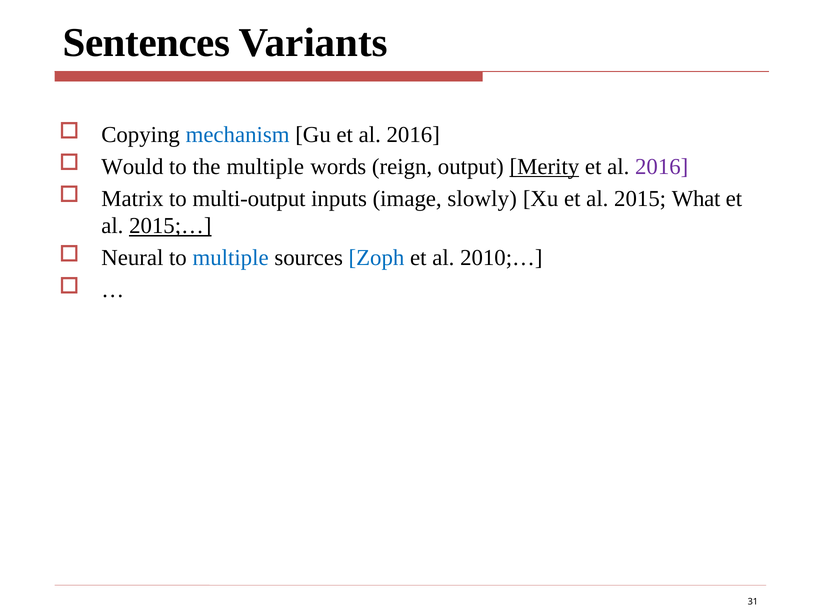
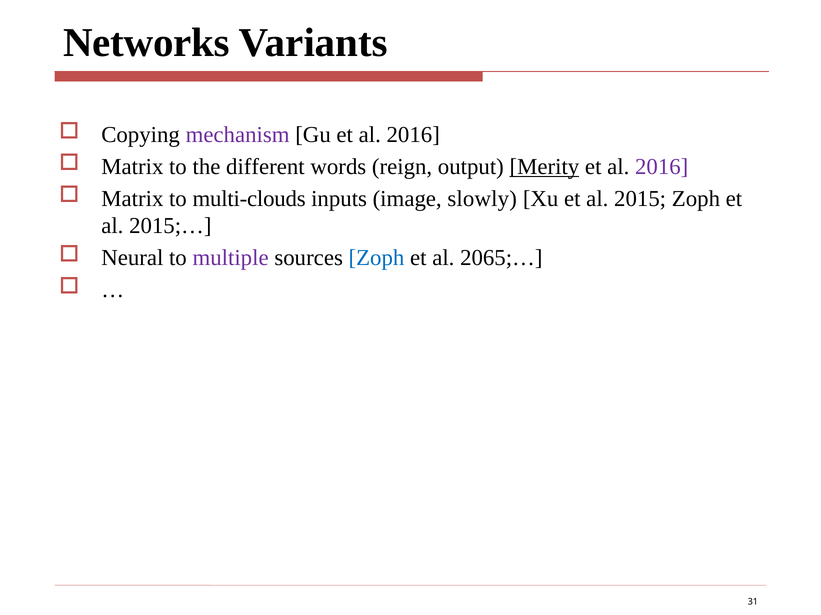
Sentences: Sentences -> Networks (146, 43)
mechanism colour: blue -> purple (238, 135)
Would: Would -> Matrix (132, 167)
the multiple: multiple -> different (265, 167)
multi-output: multi-output -> multi-clouds (249, 199)
2015 What: What -> Zoph (696, 199)
2015;… underline: present -> none (170, 226)
multiple colour: blue -> purple (231, 258)
2010;…: 2010;… -> 2065;… (501, 258)
